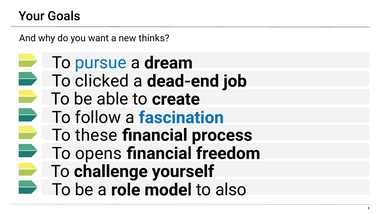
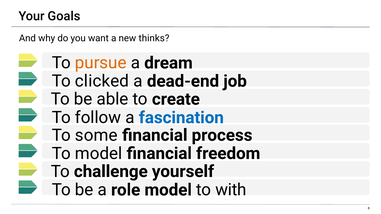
pursue colour: blue -> orange (101, 63)
these: these -> some (96, 135)
To opens: opens -> model (99, 154)
also: also -> with (231, 190)
